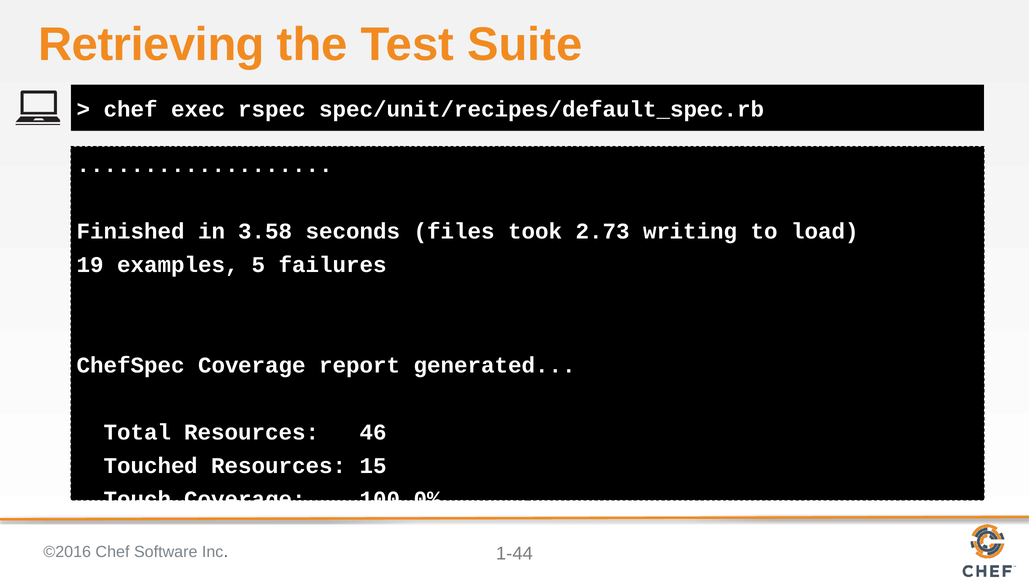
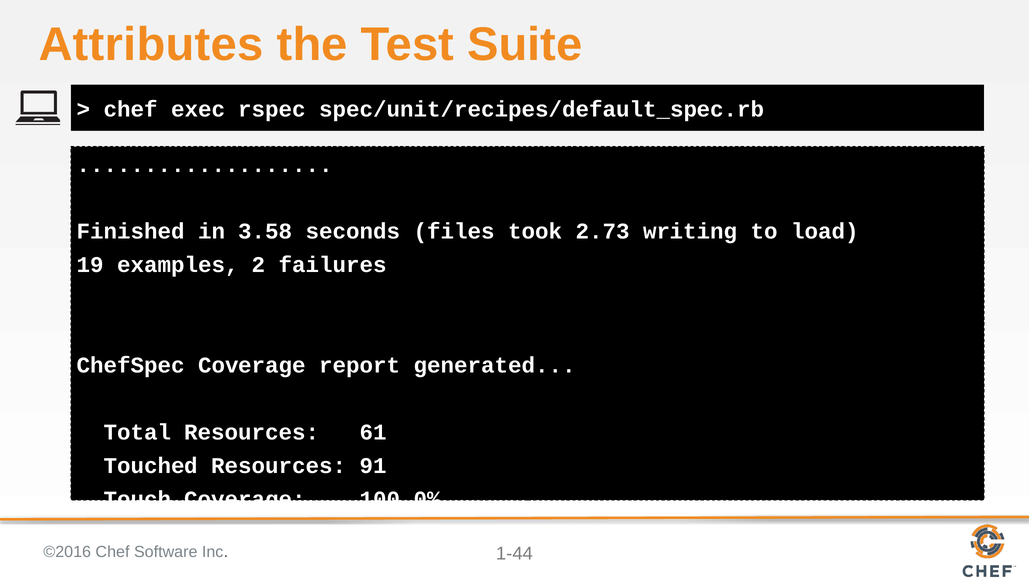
Retrieving: Retrieving -> Attributes (151, 44)
5: 5 -> 2 (259, 265)
46: 46 -> 61 (373, 432)
15: 15 -> 91 (373, 466)
